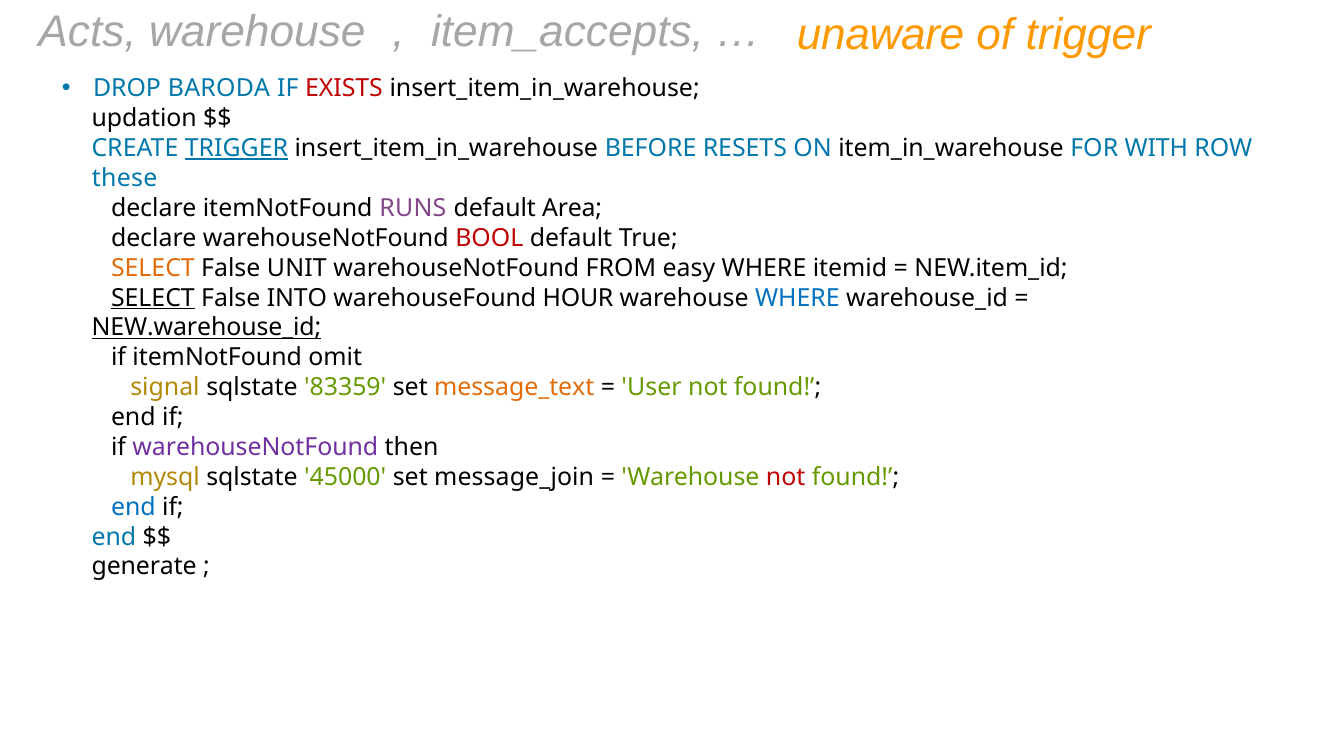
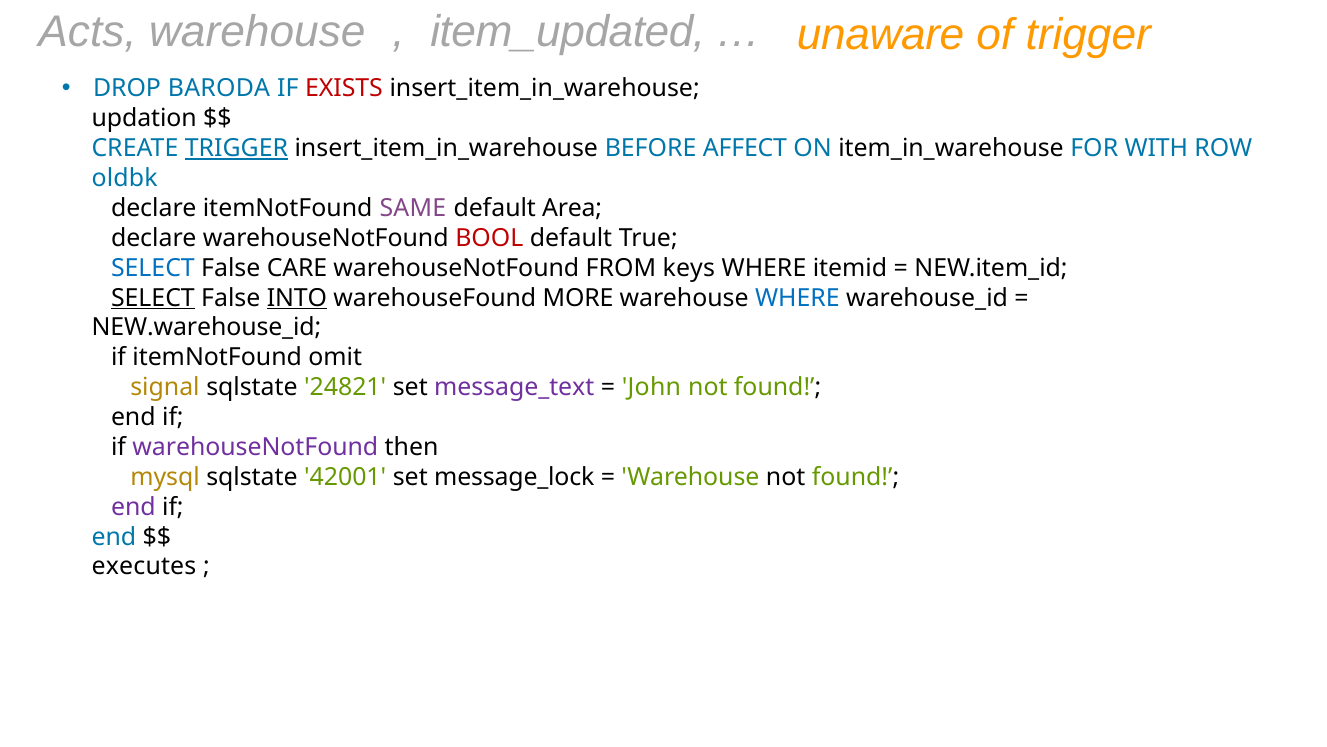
item_accepts: item_accepts -> item_updated (568, 32)
RESETS: RESETS -> AFFECT (745, 148)
these: these -> oldbk (125, 178)
RUNS: RUNS -> SAME (413, 208)
SELECT colour: orange -> blue (153, 268)
UNIT: UNIT -> CARE (297, 268)
easy: easy -> keys (689, 268)
INTO underline: none -> present (297, 298)
HOUR: HOUR -> MORE (578, 298)
NEW.warehouse_id underline: present -> none (206, 327)
83359: 83359 -> 24821 (345, 387)
message_text colour: orange -> purple (514, 387)
User: User -> John (651, 387)
45000: 45000 -> 42001 (345, 477)
message_join: message_join -> message_lock (514, 477)
not colour: red -> black (786, 477)
end colour: blue -> purple (133, 507)
generate: generate -> executes (144, 566)
